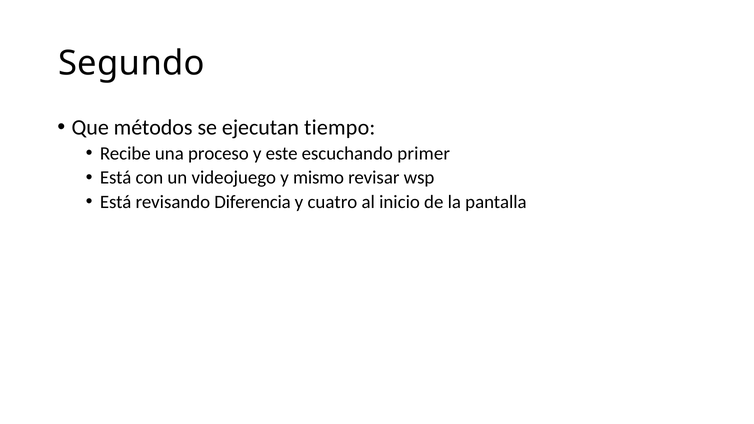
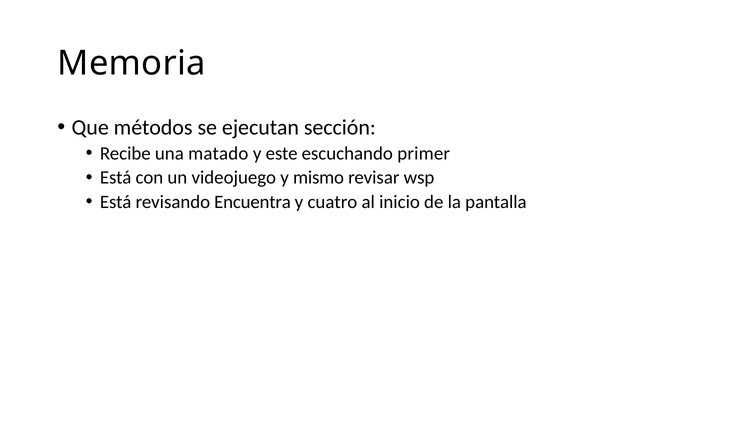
Segundo: Segundo -> Memoria (132, 63)
tiempo: tiempo -> sección (340, 127)
proceso: proceso -> matado (218, 153)
Diferencia: Diferencia -> Encuentra (252, 202)
